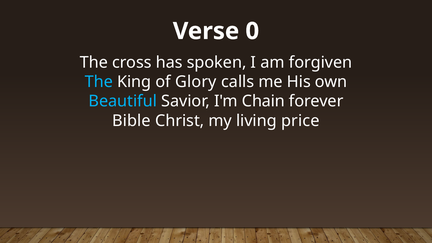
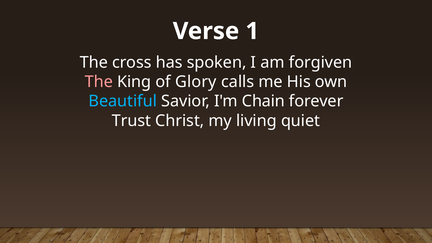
0: 0 -> 1 (252, 31)
The colour: light blue -> pink (99, 82)
Bible: Bible -> Trust (132, 121)
price: price -> quiet (300, 121)
